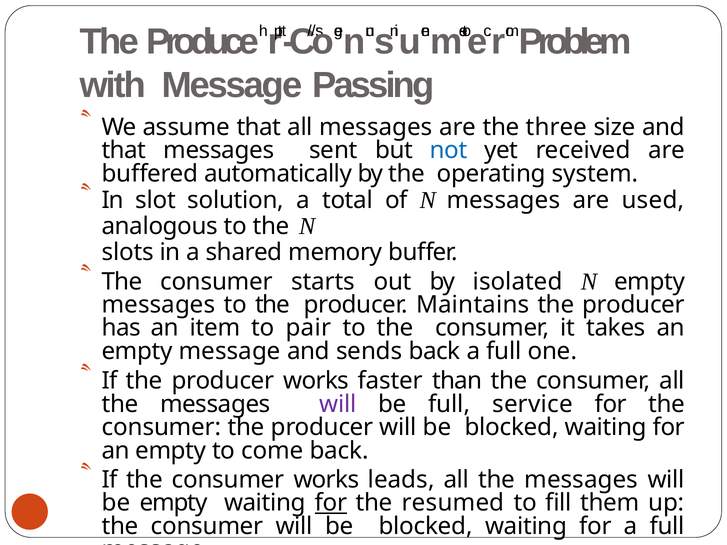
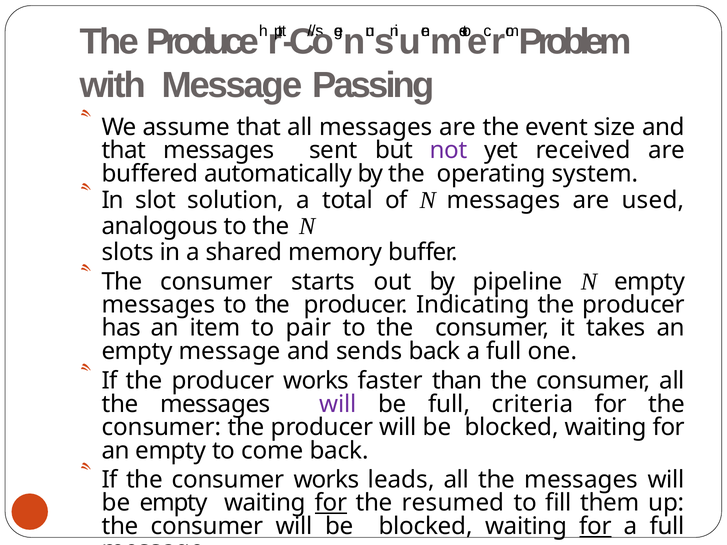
three: three -> event (557, 127)
not colour: blue -> purple (449, 150)
isolated: isolated -> pipeline (518, 282)
Maintains: Maintains -> Indicating (473, 305)
service: service -> criteria (533, 404)
for underline: none -> present (596, 527)
